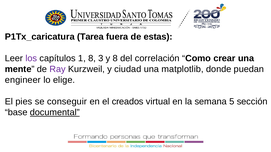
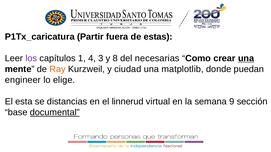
Tarea: Tarea -> Partir (90, 37)
1 8: 8 -> 4 (92, 59)
correlación: correlación -> necesarias (157, 59)
una underline: none -> present (246, 59)
Ray colour: purple -> orange (58, 69)
pies: pies -> esta (24, 102)
conseguir: conseguir -> distancias (67, 102)
creados: creados -> linnerud (128, 102)
5: 5 -> 9 (232, 102)
